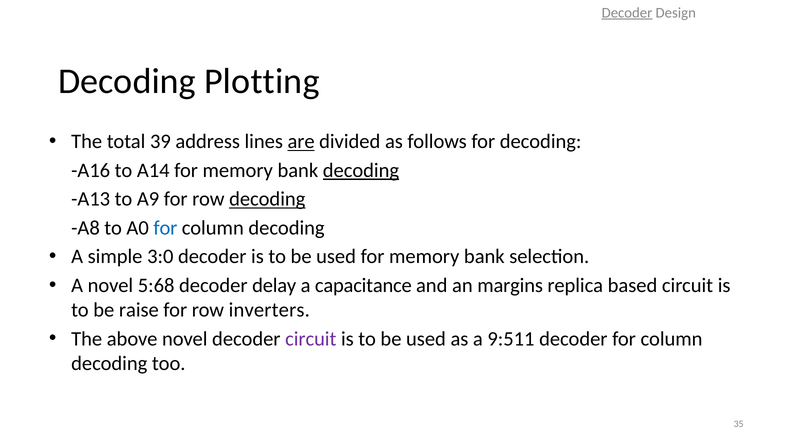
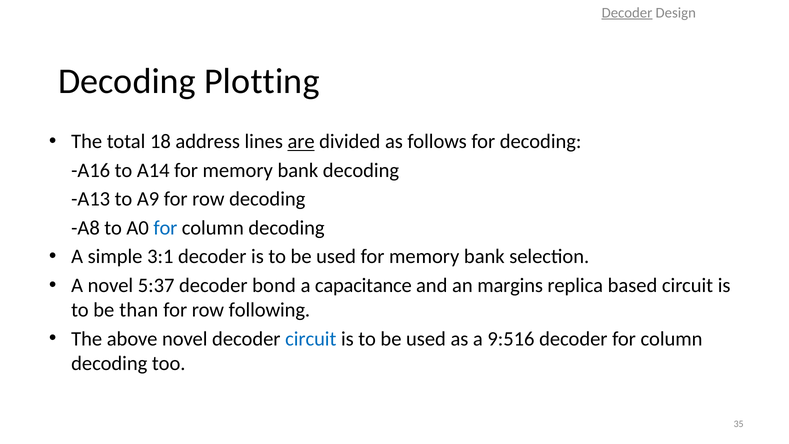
39: 39 -> 18 (160, 142)
decoding underline: present -> none (361, 170)
decoding underline: present -> none (267, 199)
3:0: 3:0 -> 3:1 (160, 257)
5:68: 5:68 -> 5:37 (156, 285)
delay: delay -> bond (274, 285)
raise: raise -> than (139, 310)
inverters: inverters -> following (269, 310)
circuit colour: purple -> blue (311, 339)
9:511: 9:511 -> 9:516 (511, 339)
